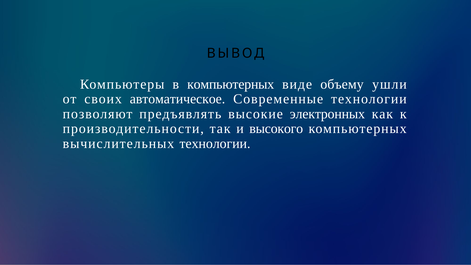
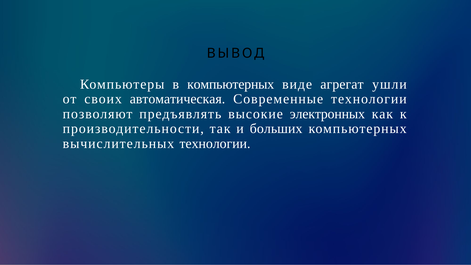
объему: объему -> агрегат (342, 84)
автоматическое: автоматическое -> автоматическая (177, 99)
высокого: высокого -> больших (276, 129)
